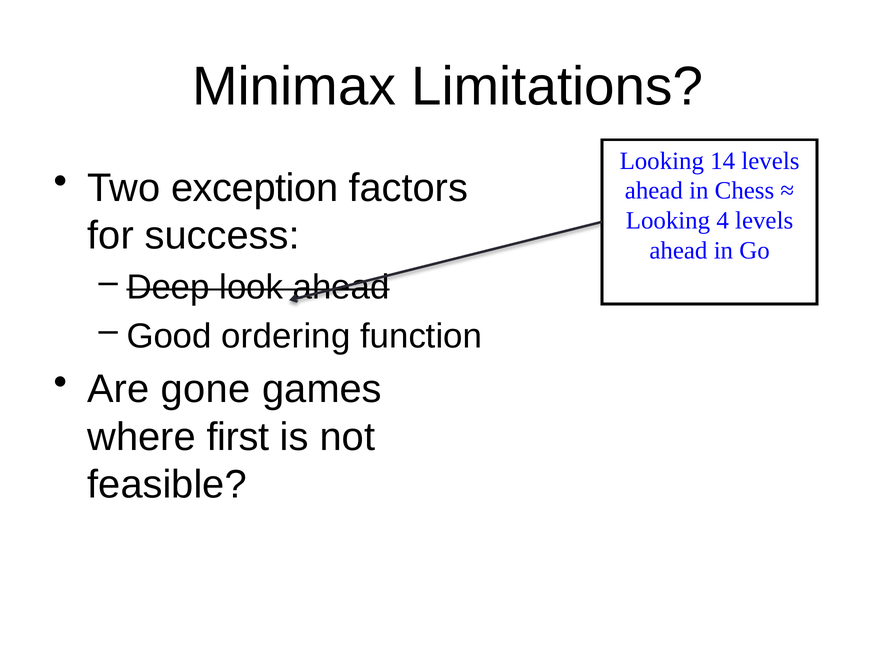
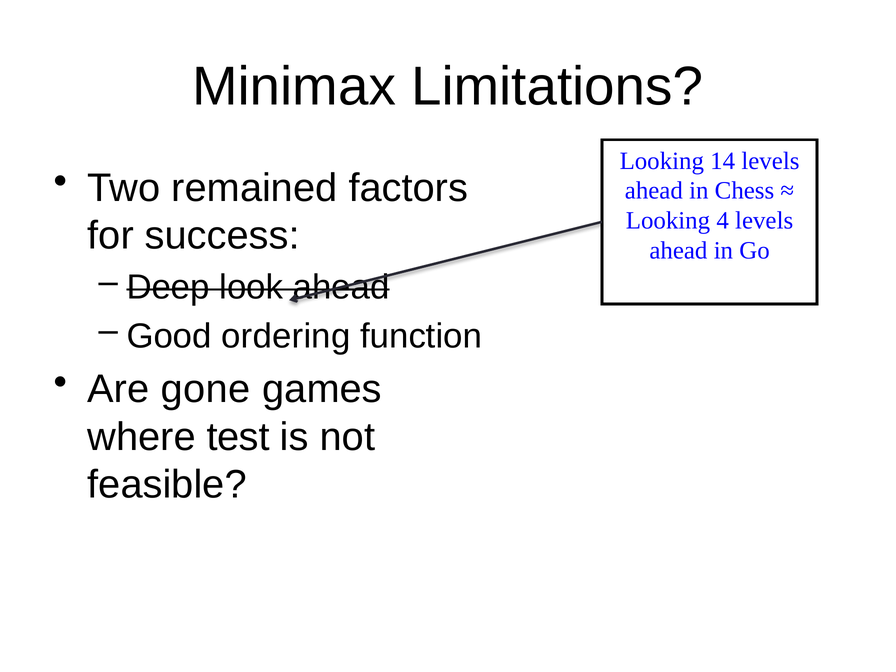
exception: exception -> remained (254, 188)
first: first -> test (238, 437)
